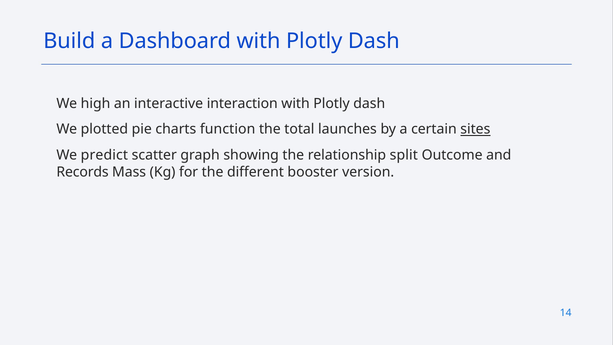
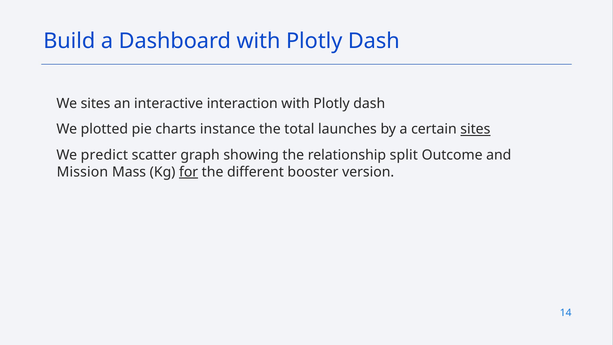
We high: high -> sites (96, 103)
function: function -> instance (228, 129)
Records: Records -> Mission (82, 172)
for underline: none -> present (189, 172)
